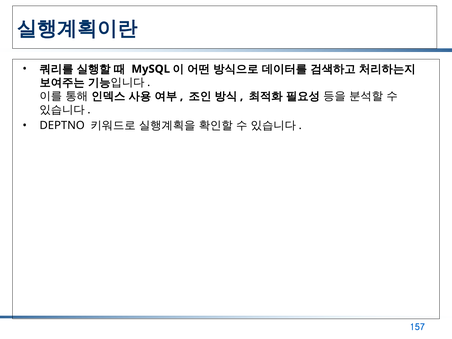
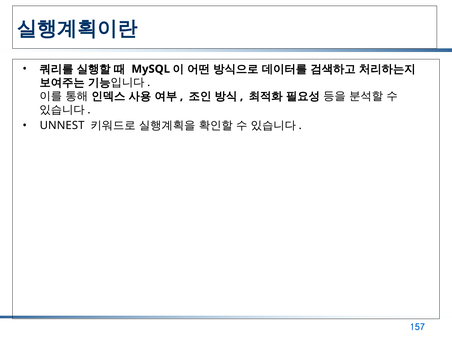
DEPTNO: DEPTNO -> UNNEST (62, 126)
